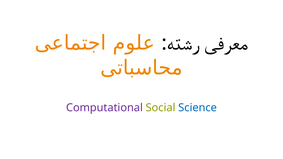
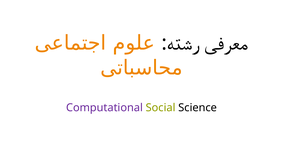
Science colour: blue -> black (198, 108)
